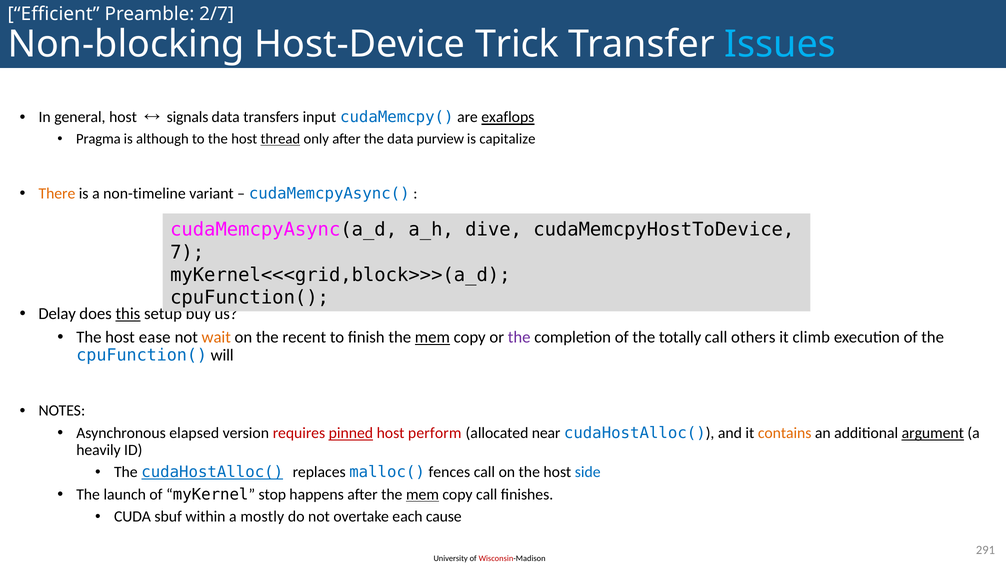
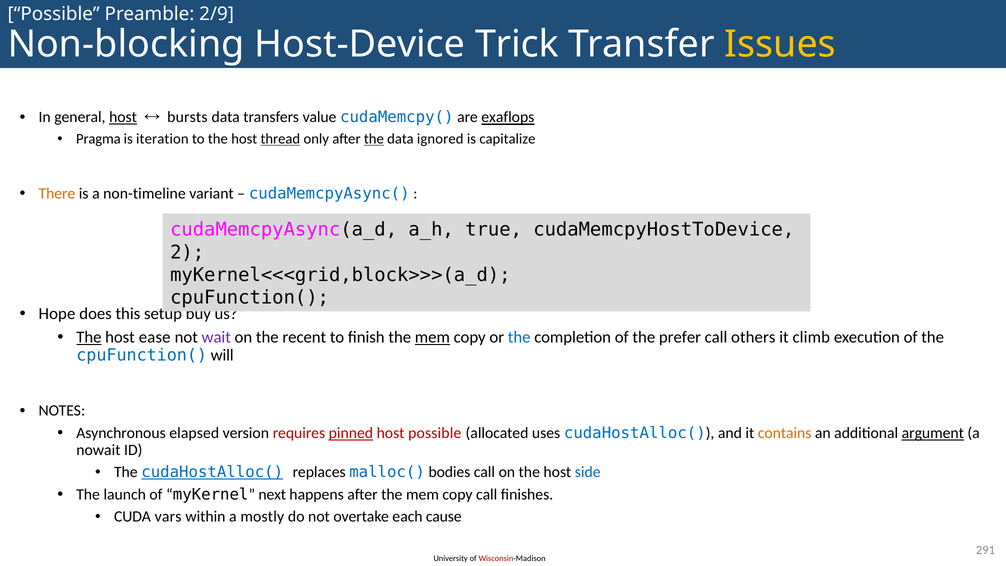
Efficient: Efficient -> Possible (54, 14)
2/7: 2/7 -> 2/9 (217, 14)
Issues colour: light blue -> yellow (780, 44)
host underline: none -> present (123, 117)
signals: signals -> bursts (187, 117)
input: input -> value (320, 117)
although: although -> iteration (162, 139)
the underline: none -> present (374, 139)
purview: purview -> ignored (440, 139)
dive: dive -> true (494, 230)
7: 7 -> 2 (187, 252)
Delay: Delay -> Hope (57, 314)
this underline: present -> none (128, 314)
The underline: none -> present (89, 337)
wait colour: orange -> purple (216, 337)
the colour: purple -> blue (519, 337)
totally: totally -> prefer (680, 337)
host perform: perform -> possible (435, 433)
near: near -> uses (546, 433)
heavily: heavily -> nowait (98, 450)
fences: fences -> bodies (449, 472)
stop: stop -> next (272, 494)
mem underline: present -> none (422, 494)
sbuf: sbuf -> vars (168, 517)
